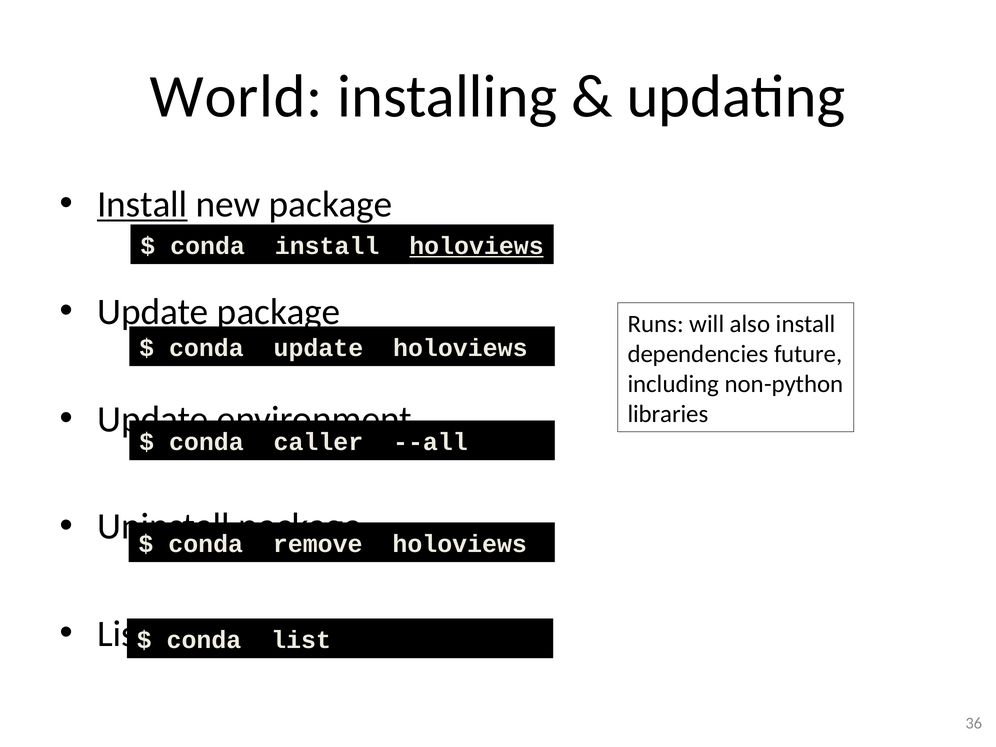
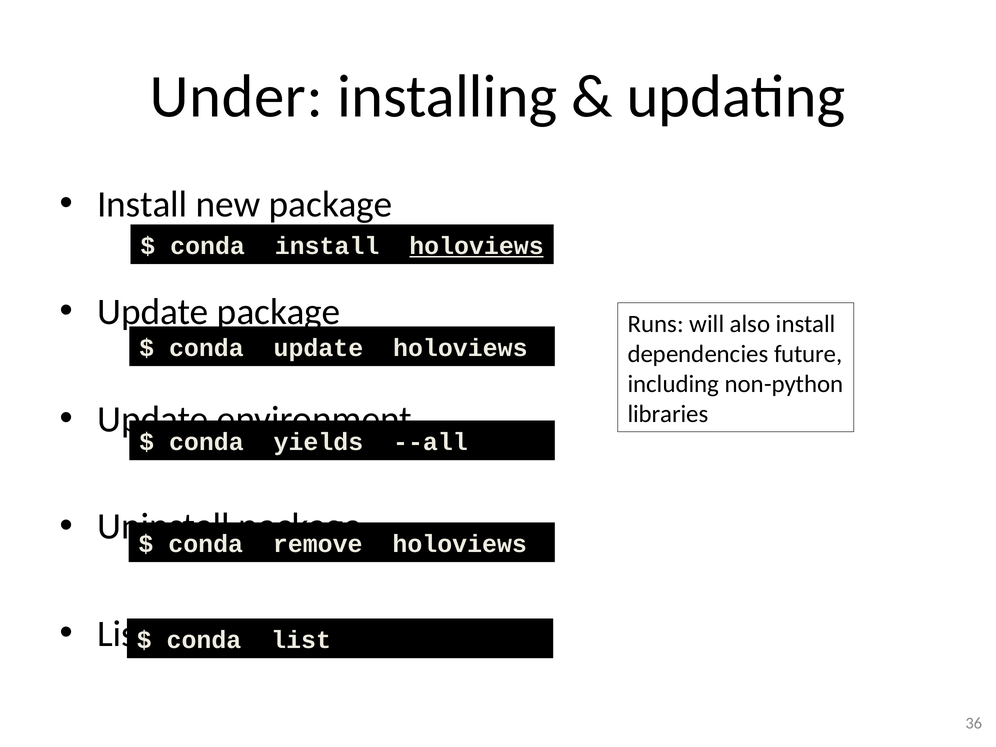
World: World -> Under (236, 96)
Install underline: present -> none (142, 204)
caller: caller -> yields (318, 442)
